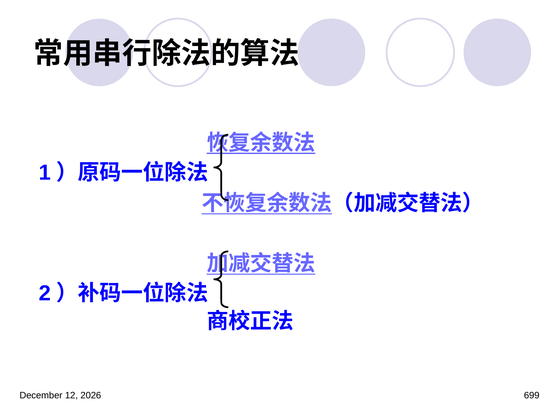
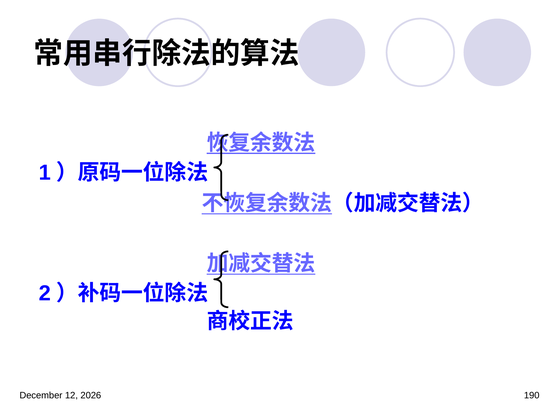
699: 699 -> 190 (532, 396)
